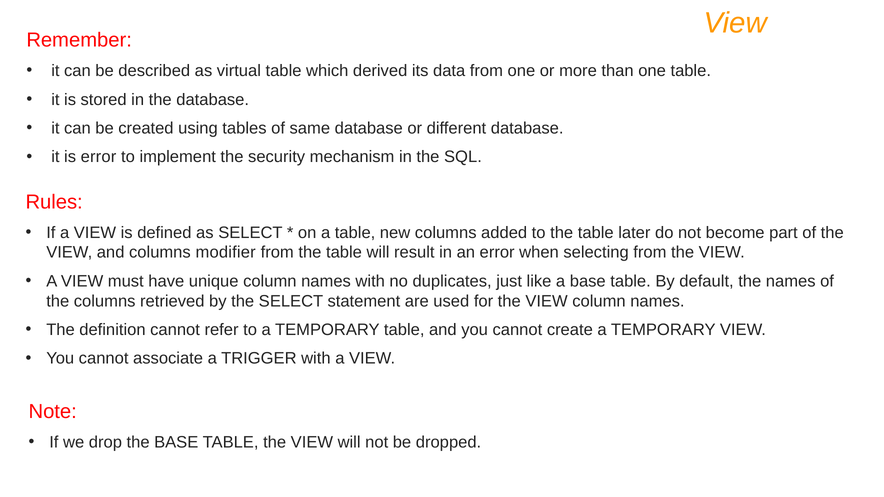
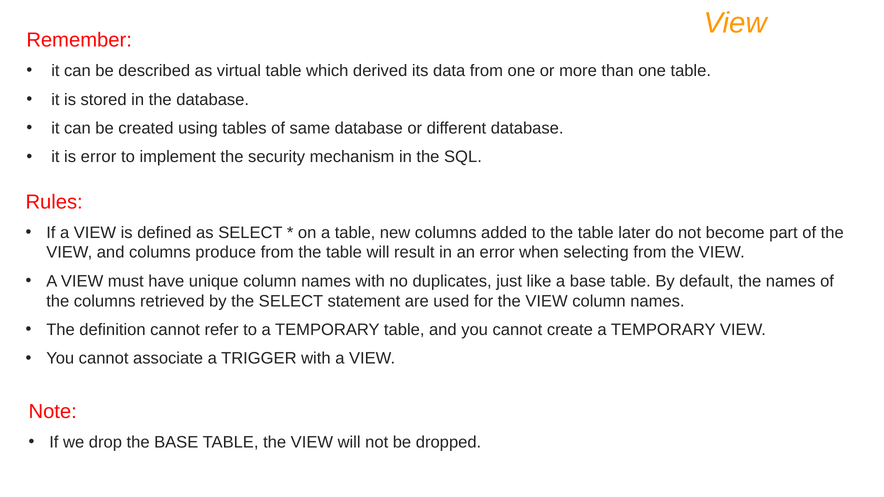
modifier: modifier -> produce (226, 253)
